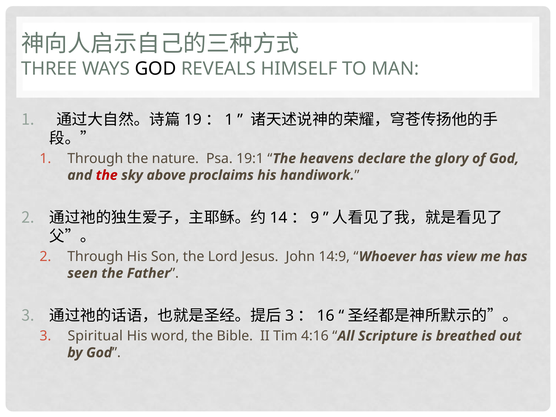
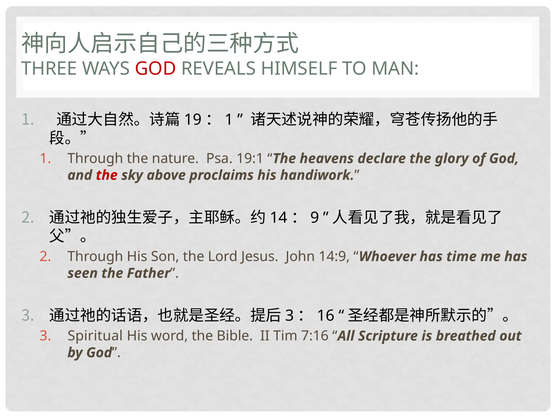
GOD colour: black -> red (156, 69)
view: view -> time (461, 257)
4:16: 4:16 -> 7:16 (315, 336)
